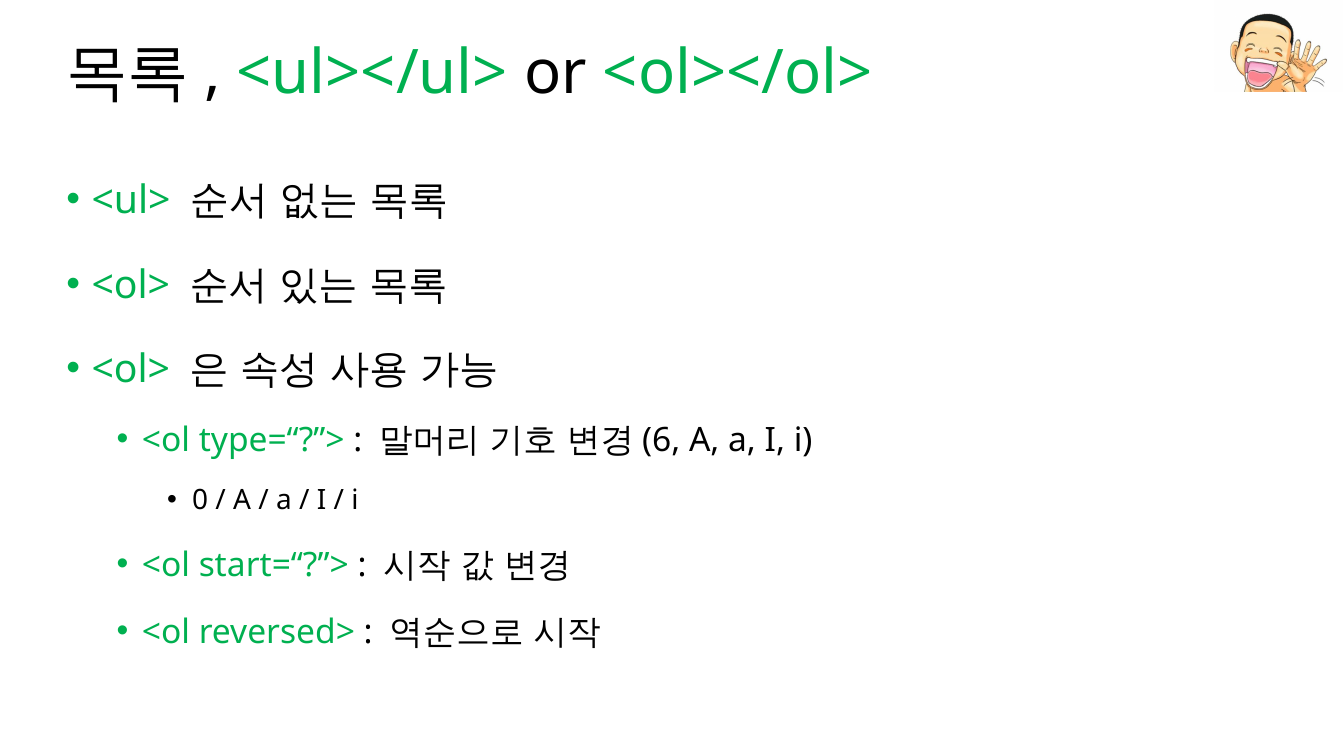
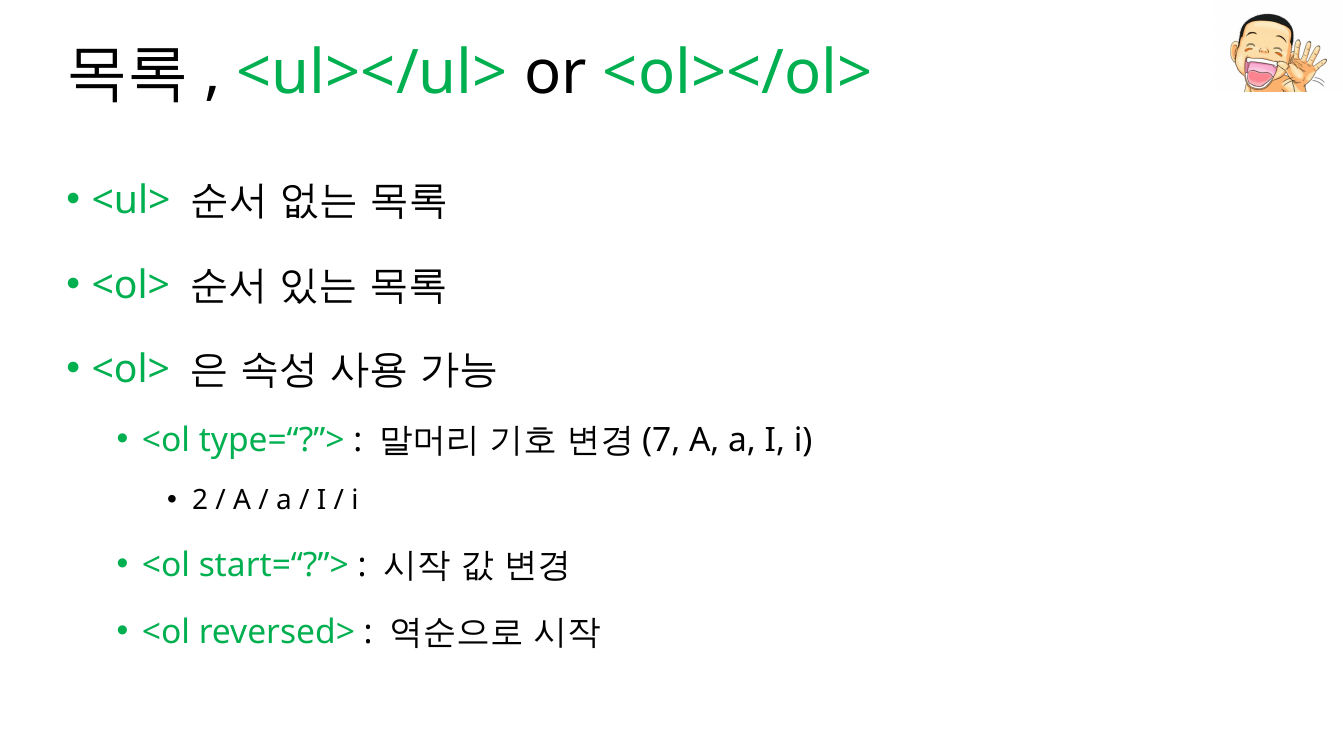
6: 6 -> 7 (661, 441)
0: 0 -> 2 (200, 501)
